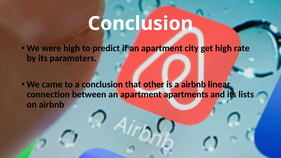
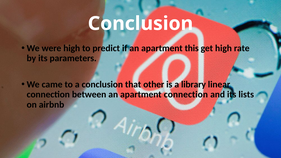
city: city -> this (192, 48)
a airbnb: airbnb -> library (194, 84)
apartment apartments: apartments -> connection (186, 94)
